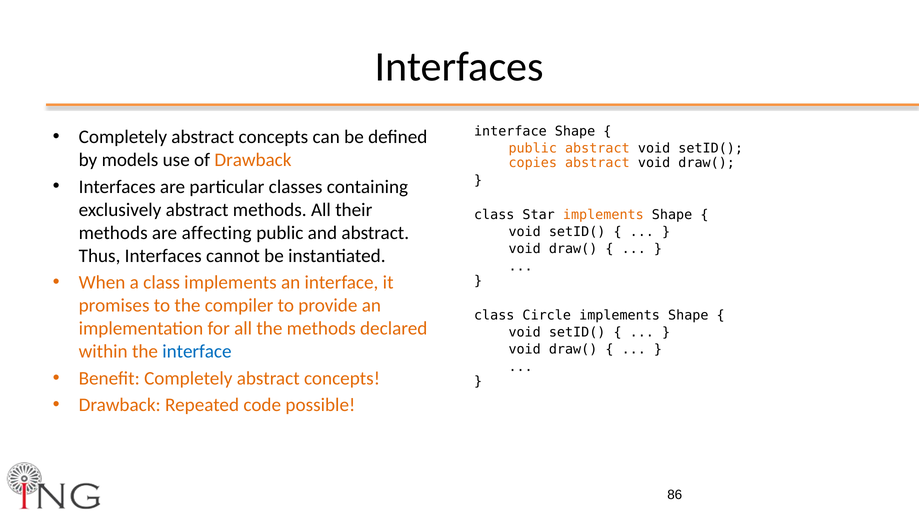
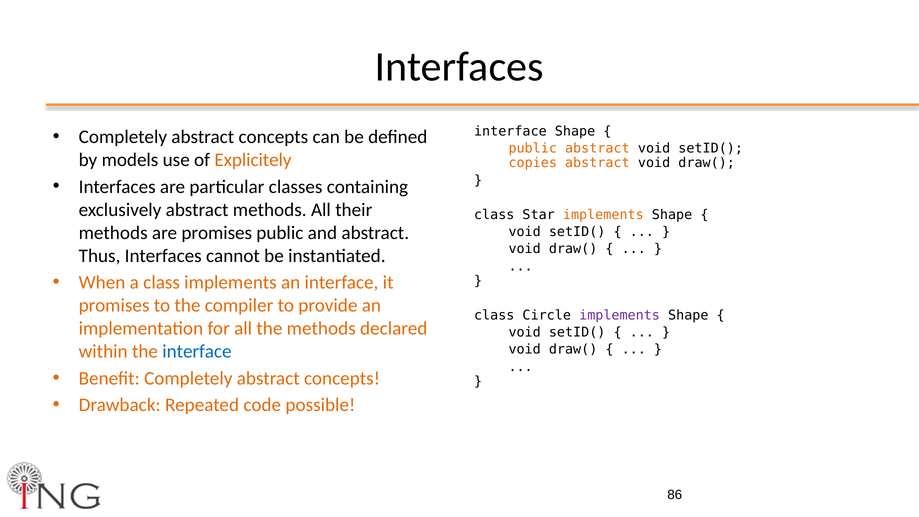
of Drawback: Drawback -> Explicitely (253, 160)
are affecting: affecting -> promises (217, 233)
implements colour: black -> purple (620, 315)
